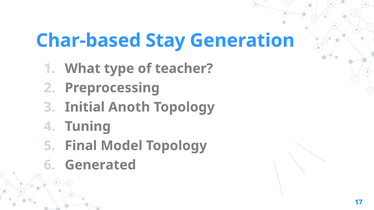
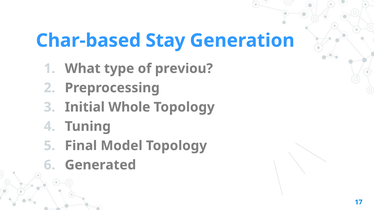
teacher: teacher -> previou (184, 69)
Anoth: Anoth -> Whole (129, 107)
